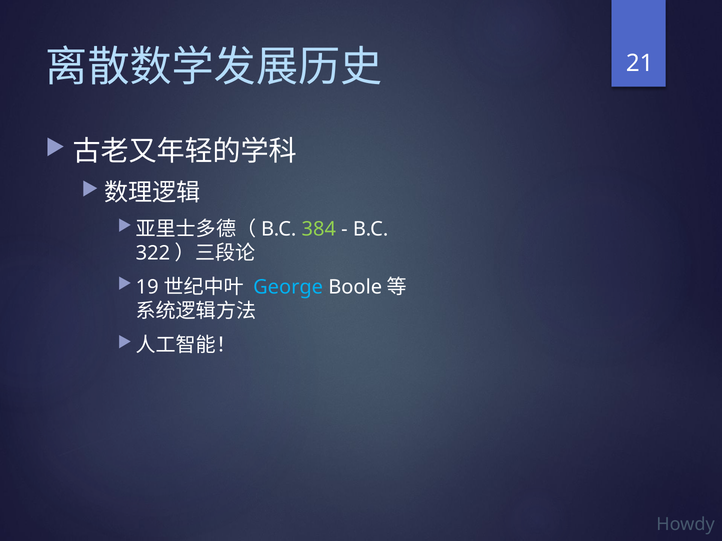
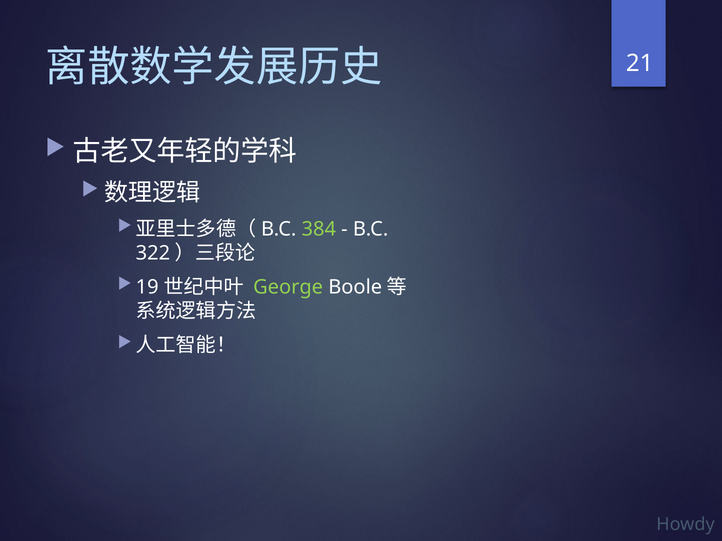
George colour: light blue -> light green (288, 287)
